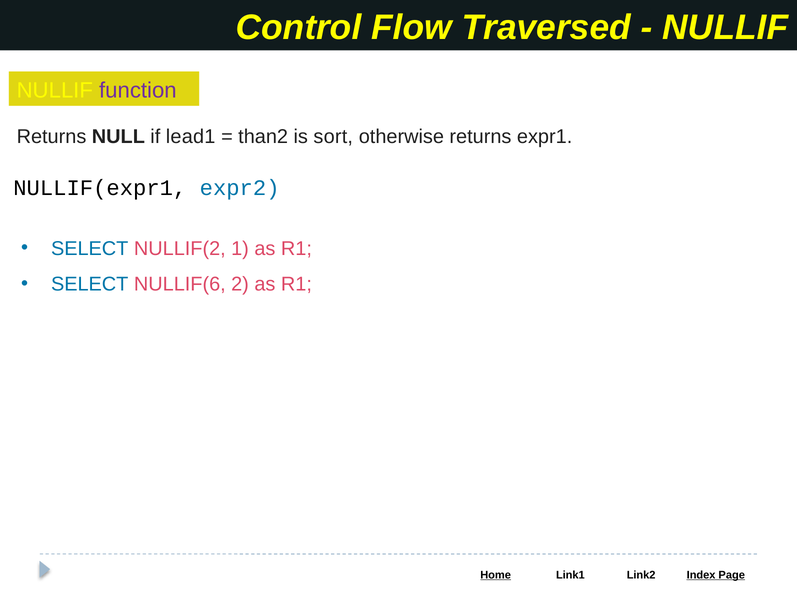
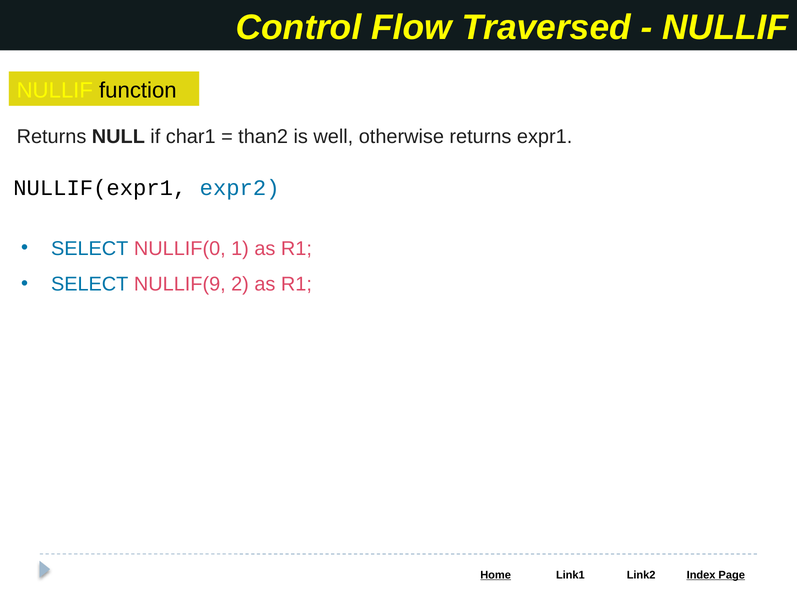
function colour: purple -> black (138, 90)
lead1: lead1 -> char1 (191, 137)
sort: sort -> well (333, 137)
NULLIF(2: NULLIF(2 -> NULLIF(0 (180, 248)
NULLIF(6: NULLIF(6 -> NULLIF(9 (180, 284)
